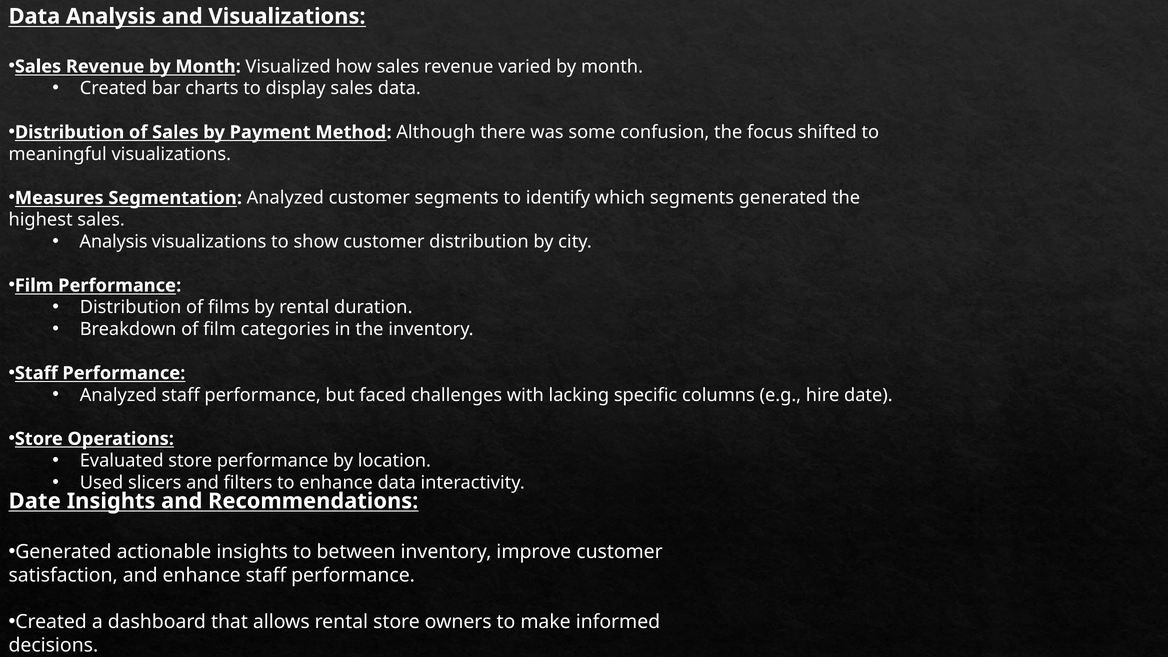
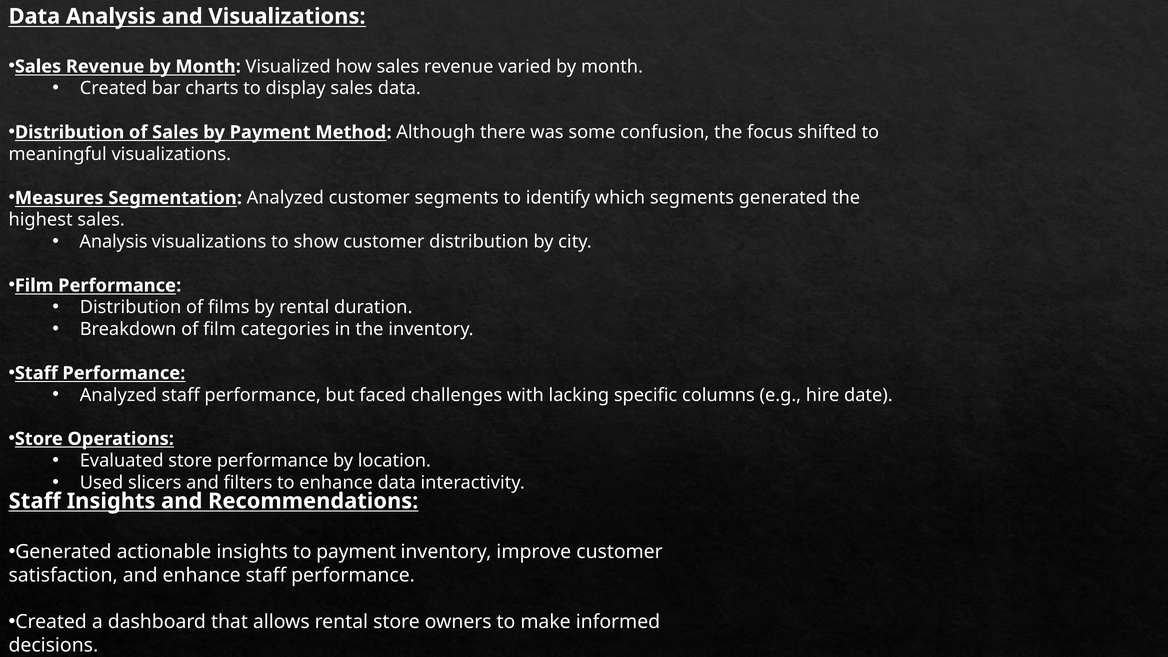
Date: Date -> Staff (35, 501)
to between: between -> payment (356, 552)
